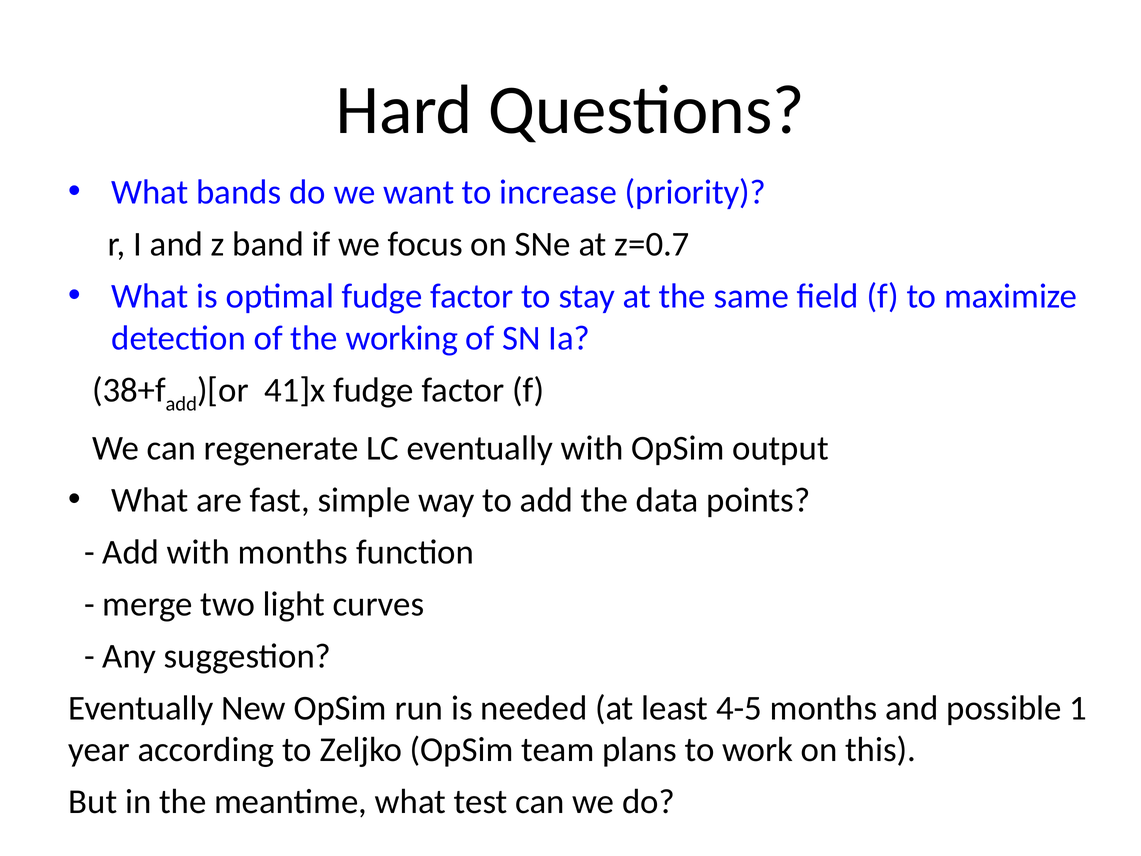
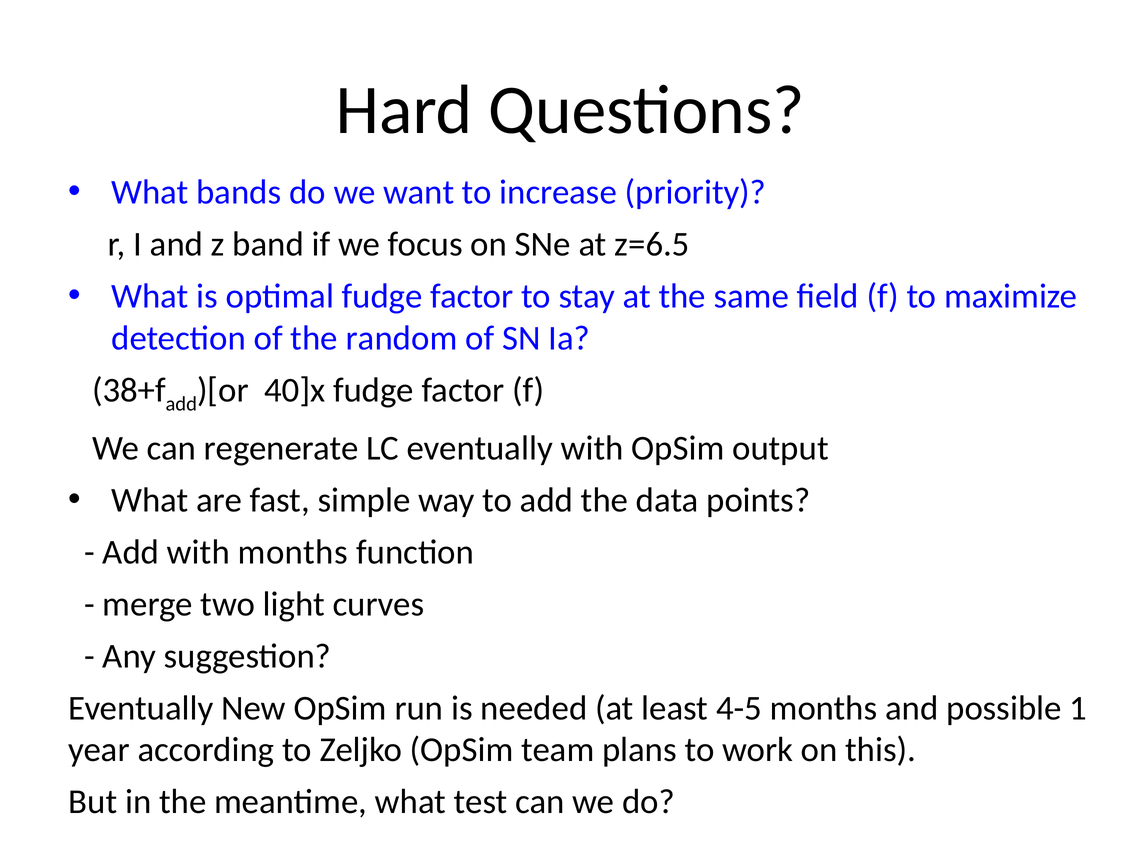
z=0.7: z=0.7 -> z=6.5 (652, 244)
working: working -> random (402, 338)
41]x: 41]x -> 40]x (295, 390)
